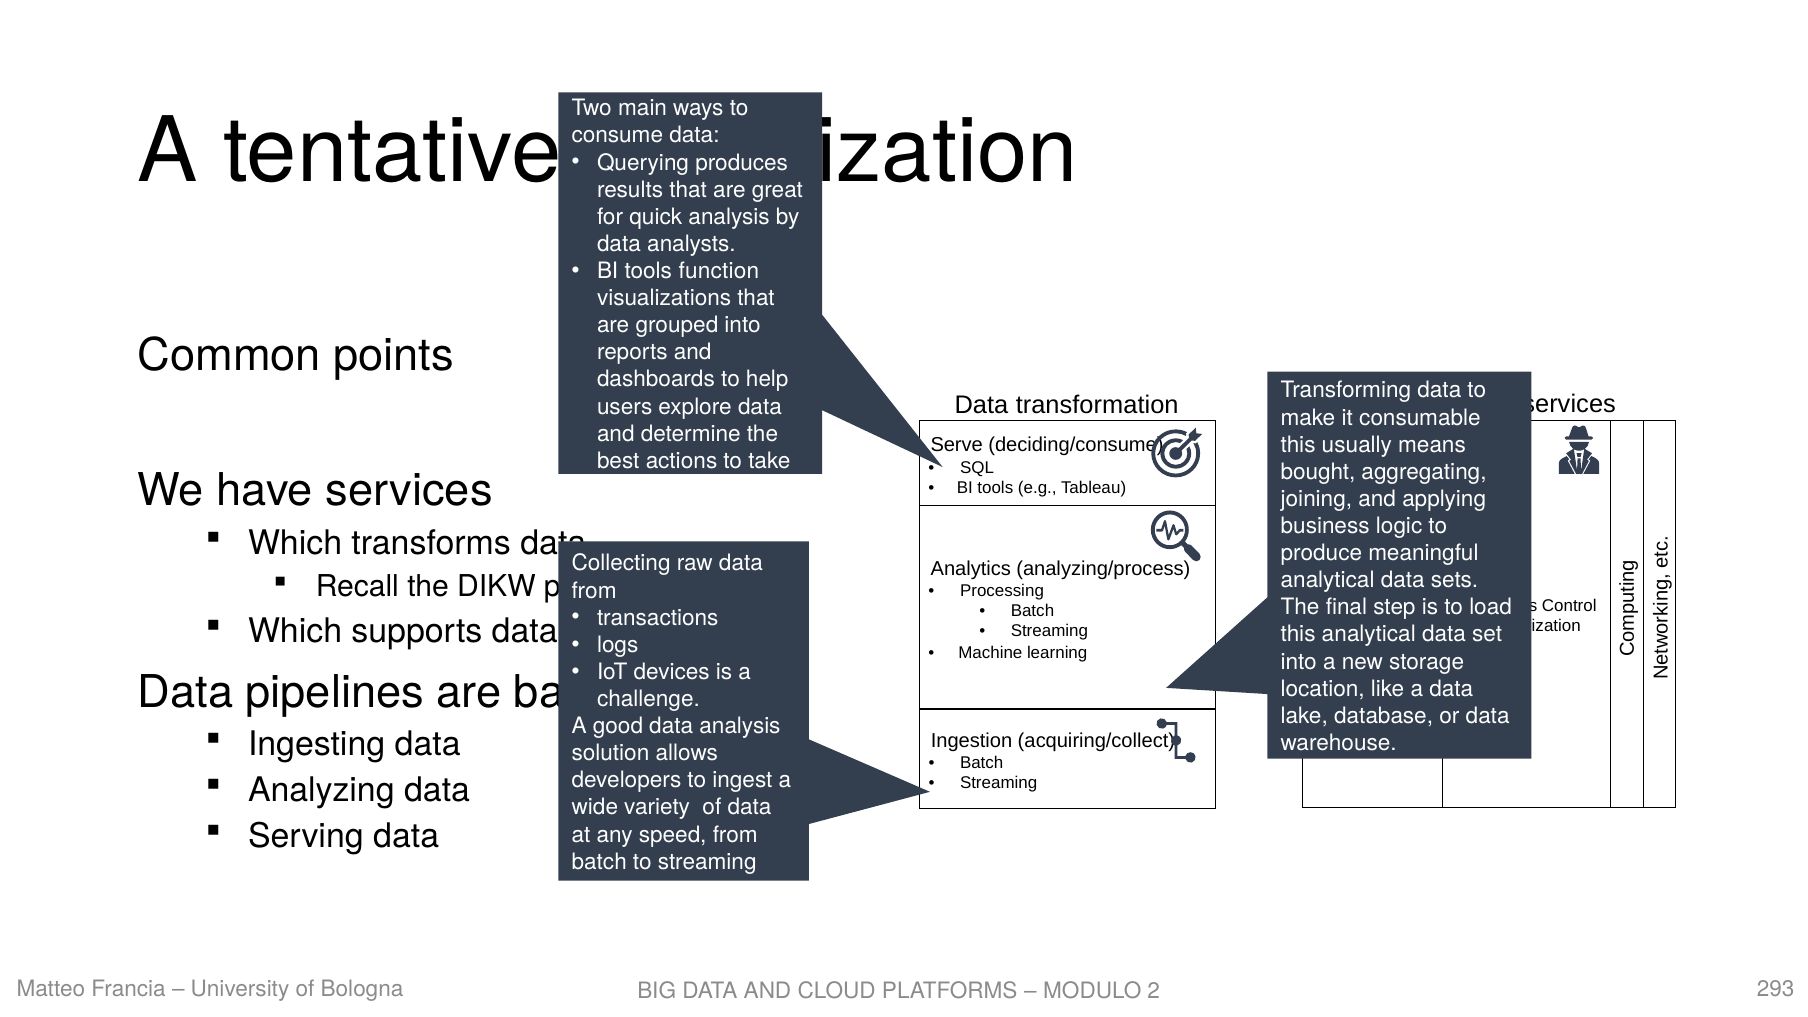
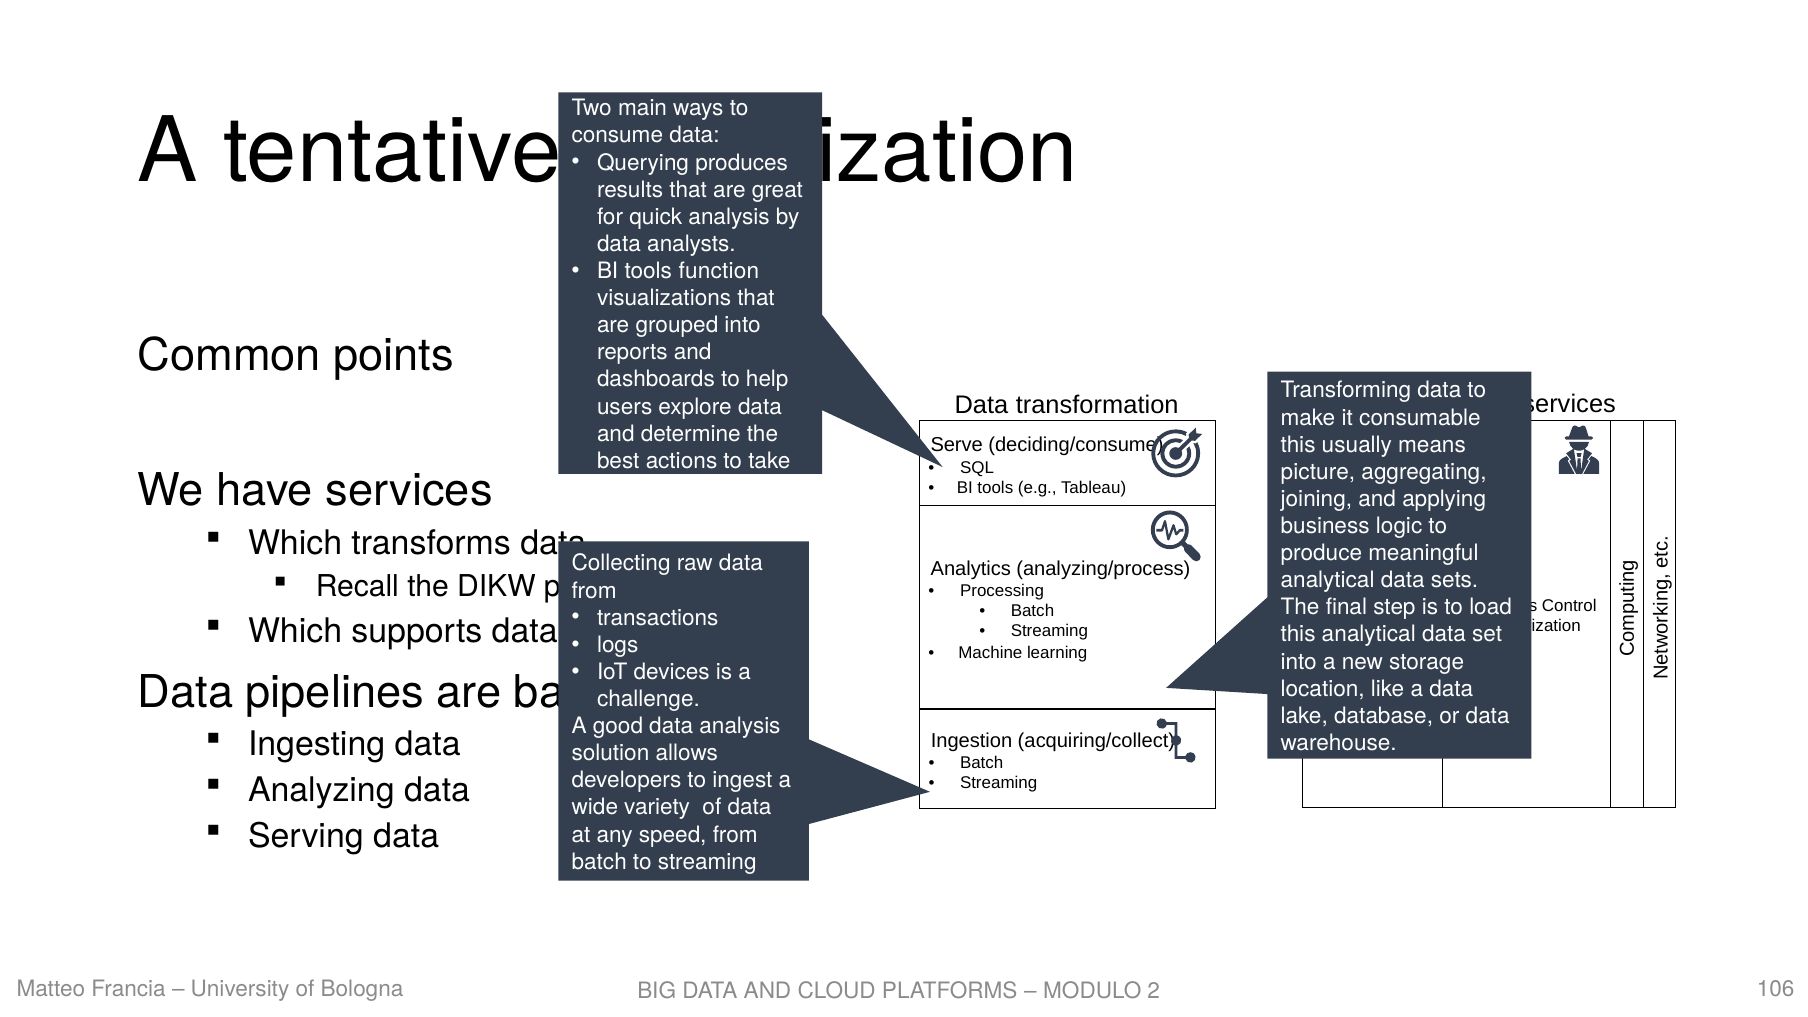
bought: bought -> picture (1318, 472)
293: 293 -> 106 (1776, 989)
